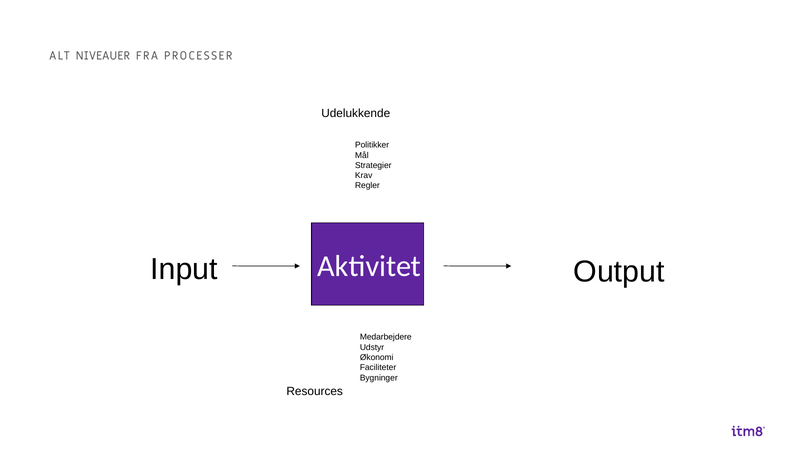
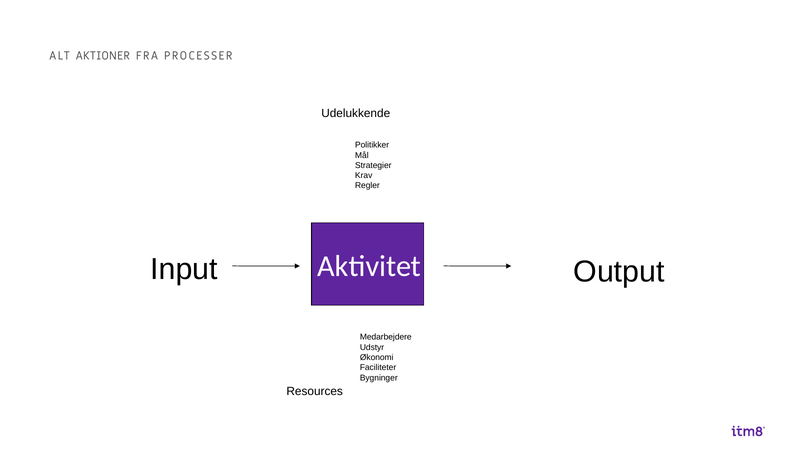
NIVEAUER: NIVEAUER -> AKTIONER (103, 56)
